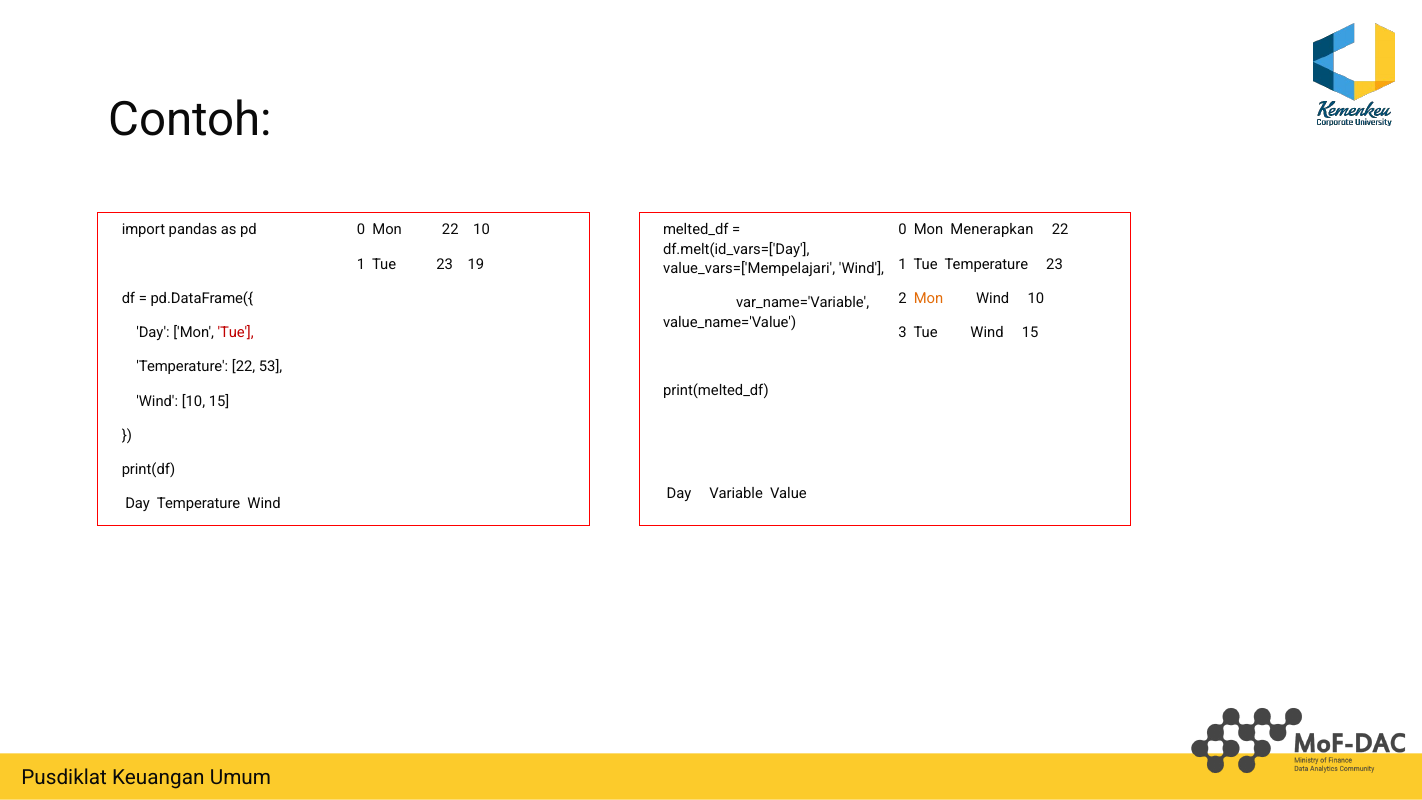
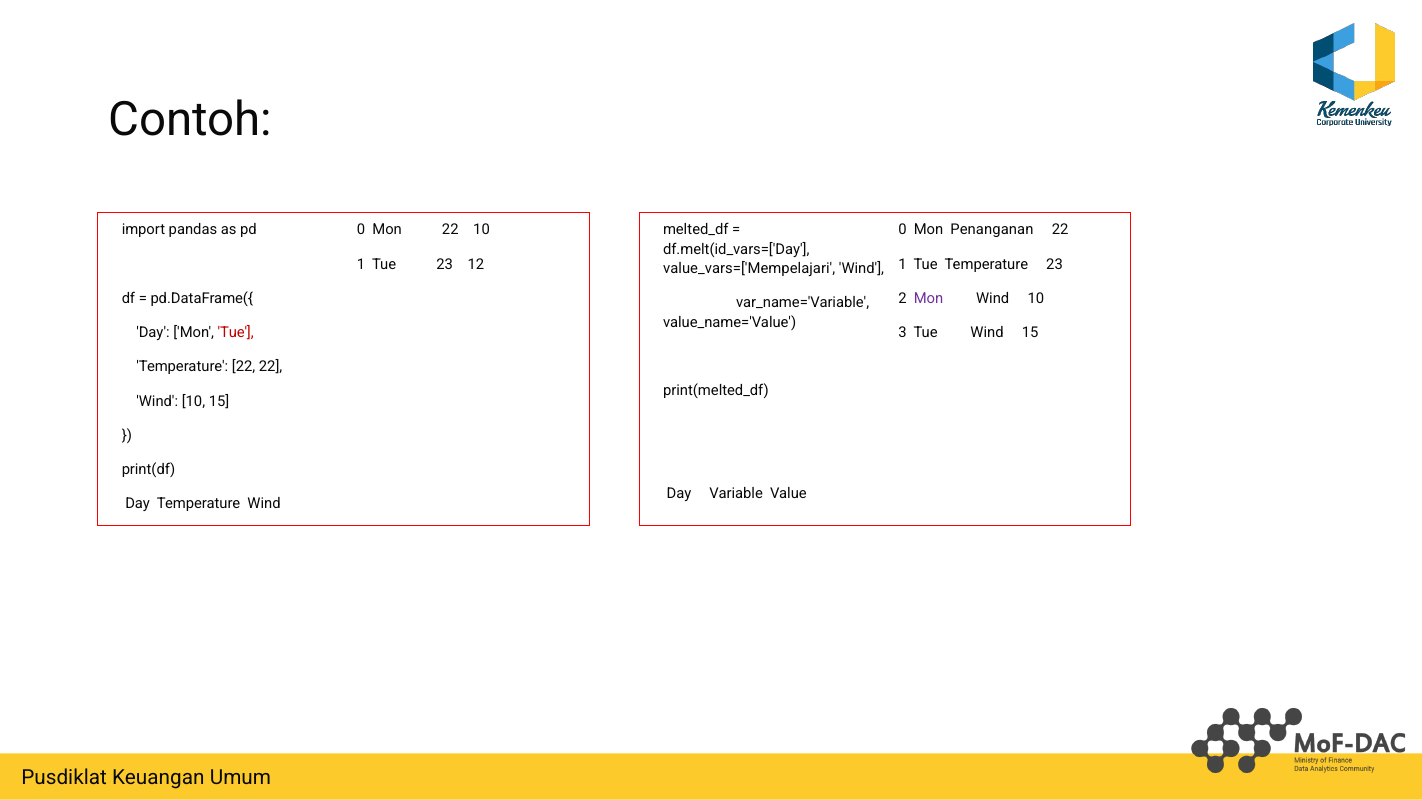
Menerapkan: Menerapkan -> Penanganan (992, 230)
19: 19 -> 12 (476, 264)
Mon colour: orange -> purple (929, 298)
22 53: 53 -> 22 (271, 367)
